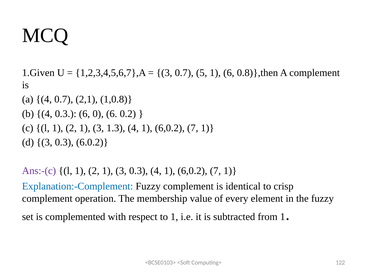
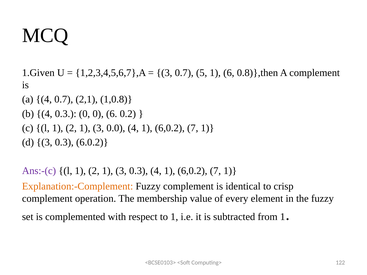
0.3 6: 6 -> 0 (85, 114)
1.3: 1.3 -> 0.0 (116, 128)
Explanation:-Complement colour: blue -> orange (78, 186)
